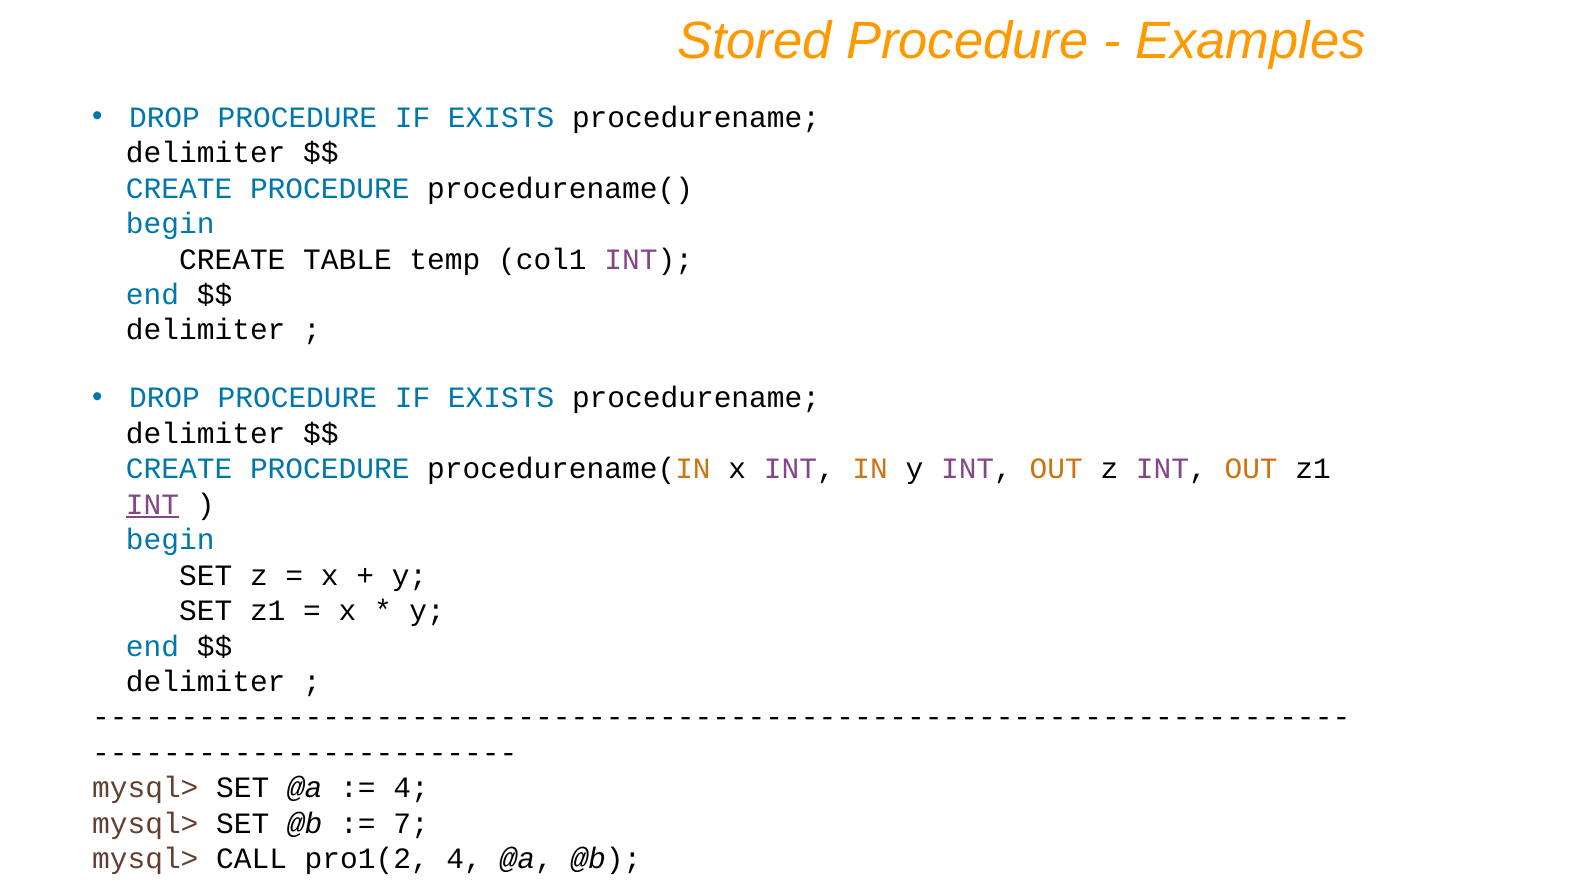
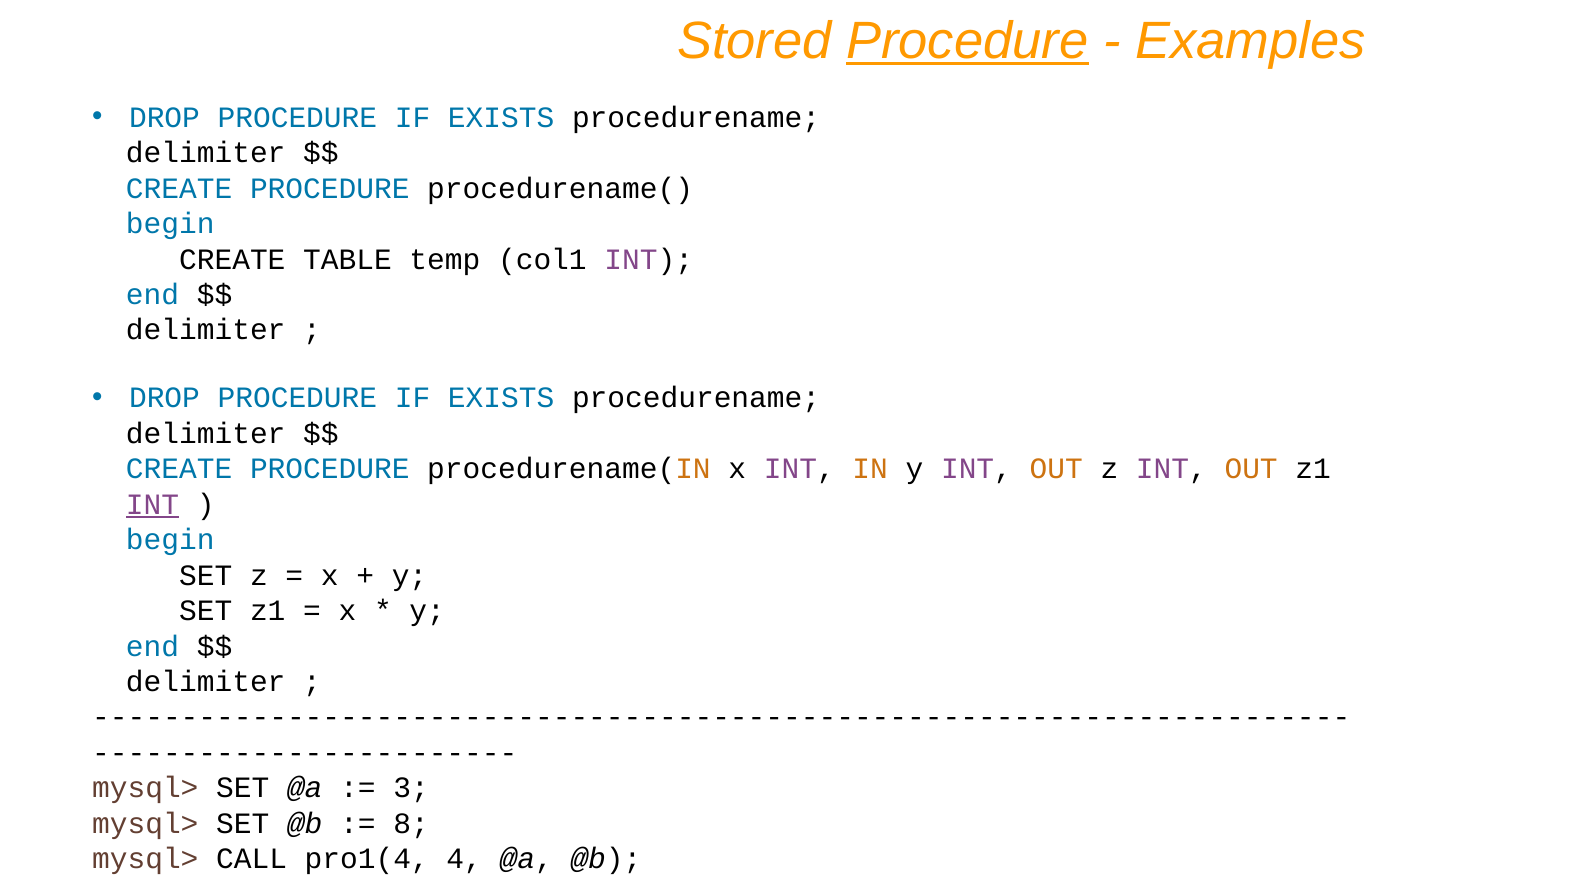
Procedure underline: none -> present (967, 41)
4: 4 -> 3 (411, 788)
7: 7 -> 8 (411, 823)
pro1(2: pro1(2 -> pro1(4 (367, 859)
